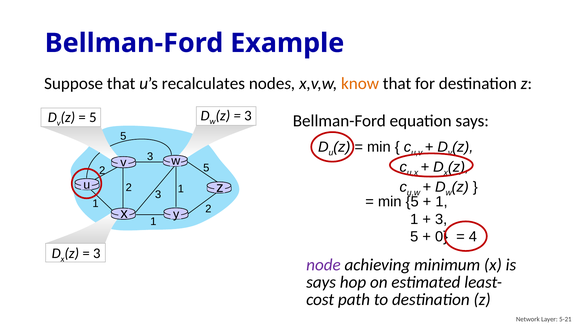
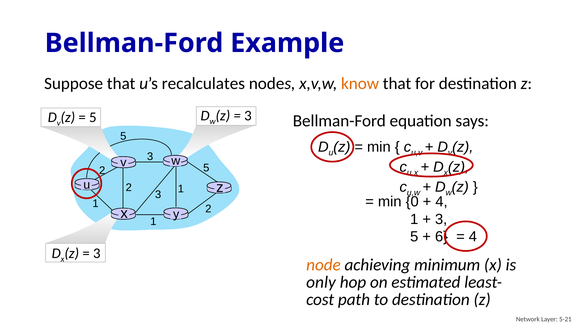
min 5: 5 -> 0 (412, 202)
1: 1 -> 4 (442, 202)
0: 0 -> 6 (442, 237)
node colour: purple -> orange (323, 265)
says: says -> only (321, 282)
